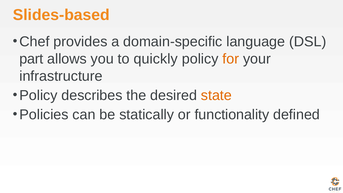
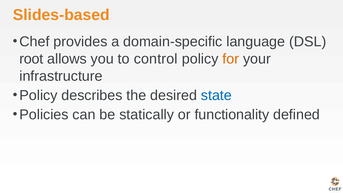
part: part -> root (31, 59)
quickly: quickly -> control (156, 59)
state colour: orange -> blue (216, 95)
